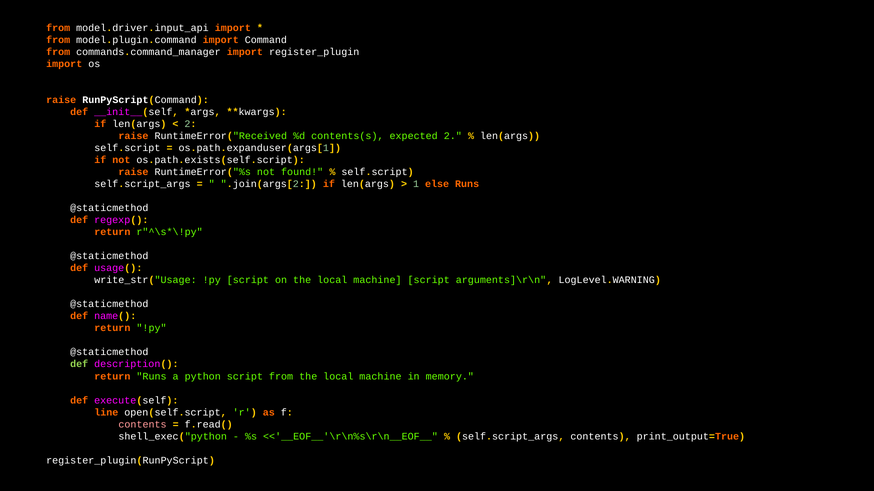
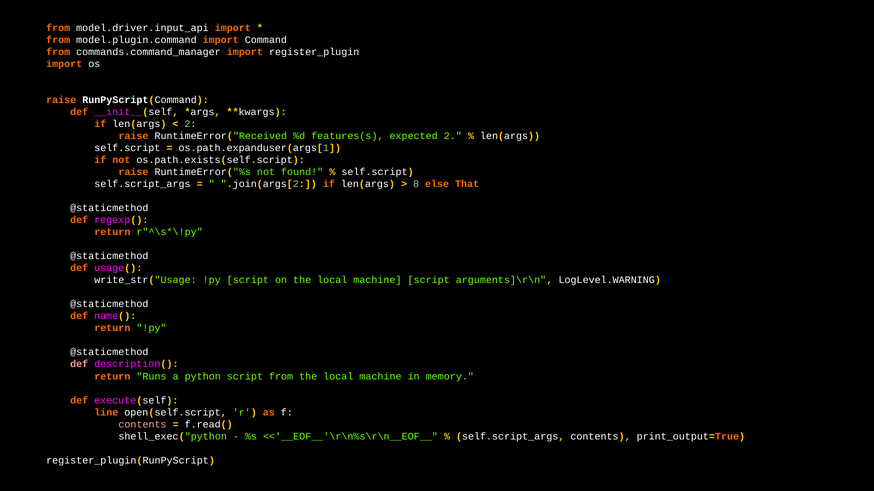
contents(s: contents(s -> features(s (347, 136)
1: 1 -> 8 (416, 184)
else Runs: Runs -> That (467, 184)
def colour: light green -> pink (79, 365)
